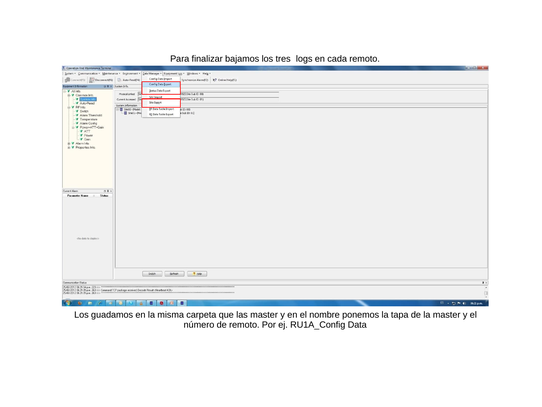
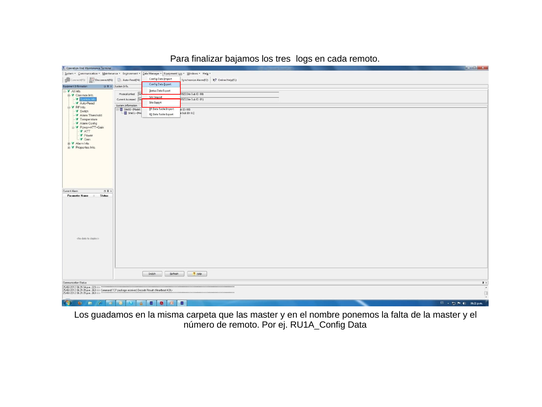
tapa: tapa -> falta (400, 314)
